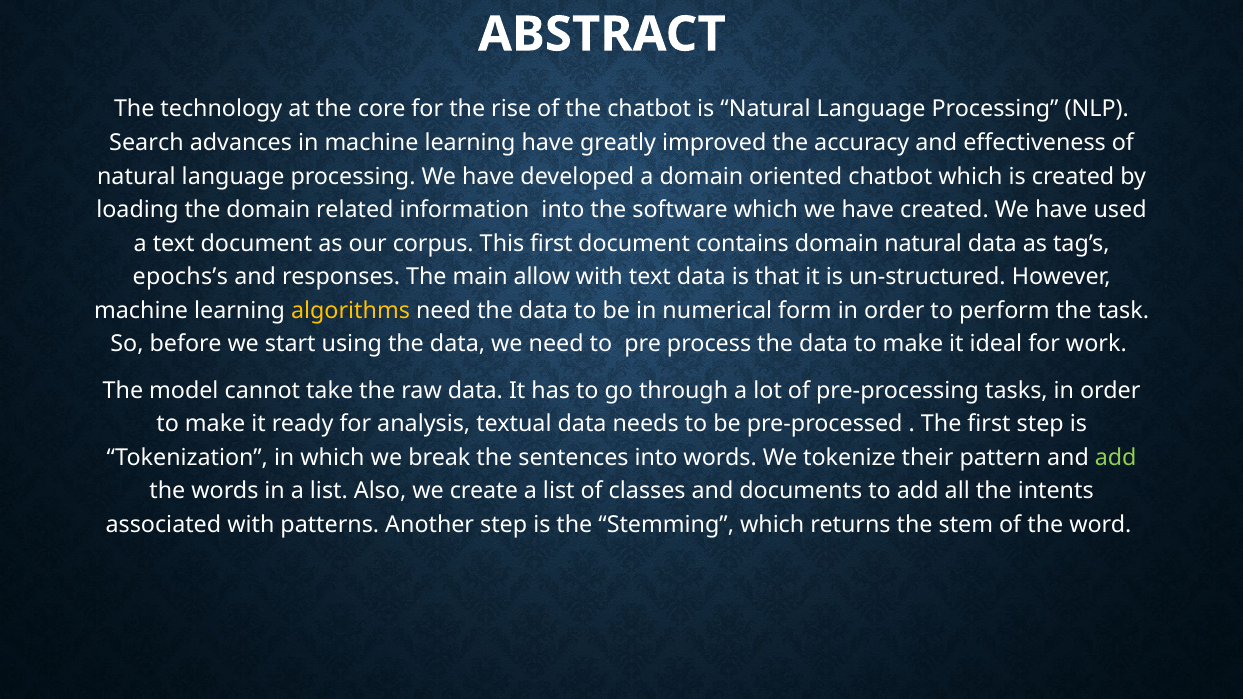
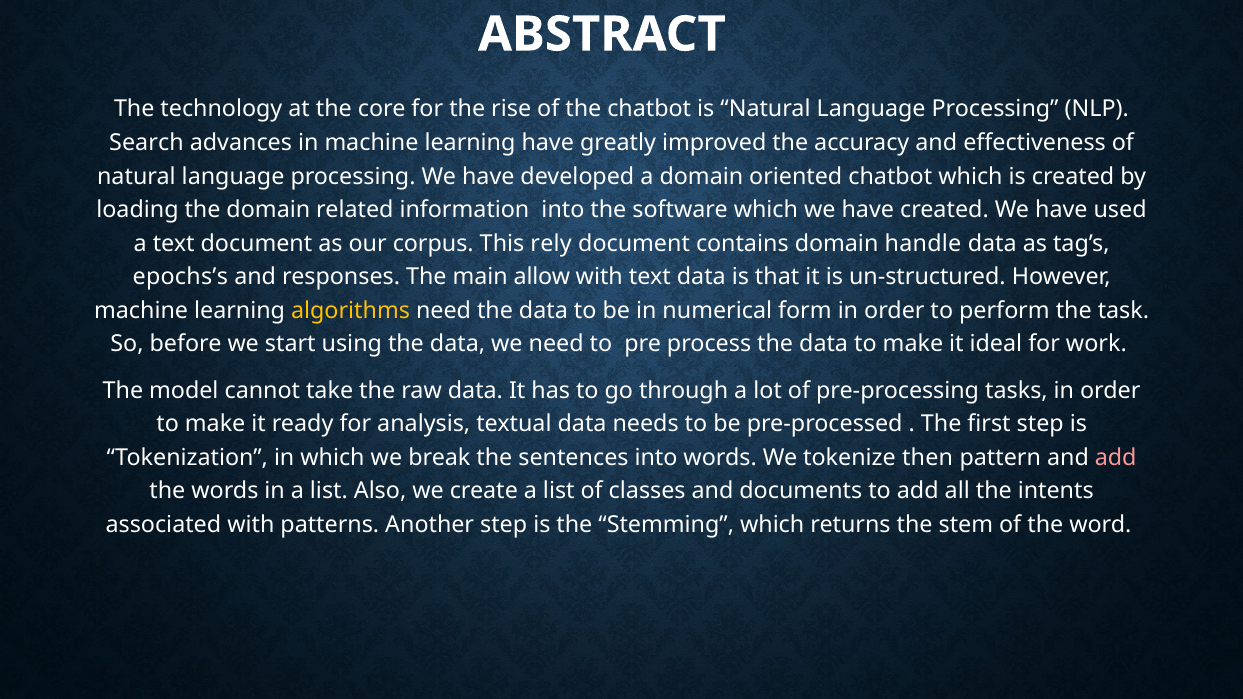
This first: first -> rely (551, 243)
domain natural: natural -> handle (923, 243)
their: their -> then (928, 458)
add colour: light green -> pink (1116, 458)
